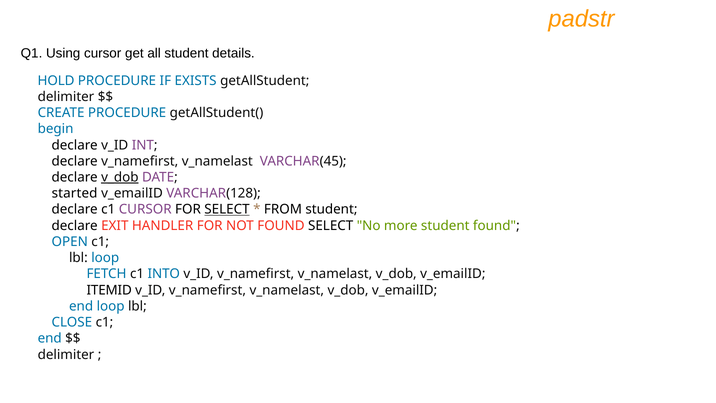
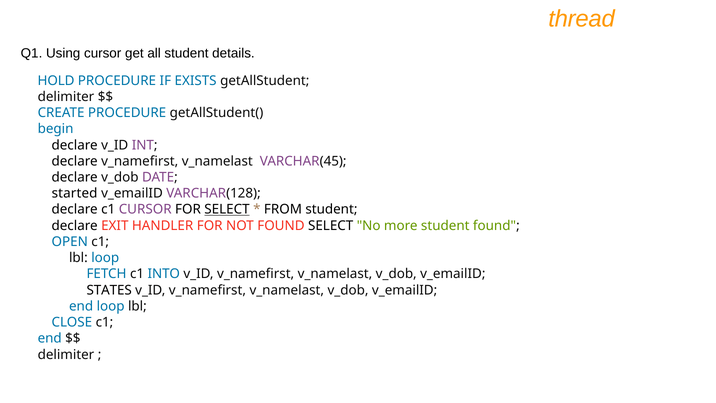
padstr: padstr -> thread (582, 19)
v_dob underline: present -> none (120, 177)
ITEMID: ITEMID -> STATES (109, 290)
